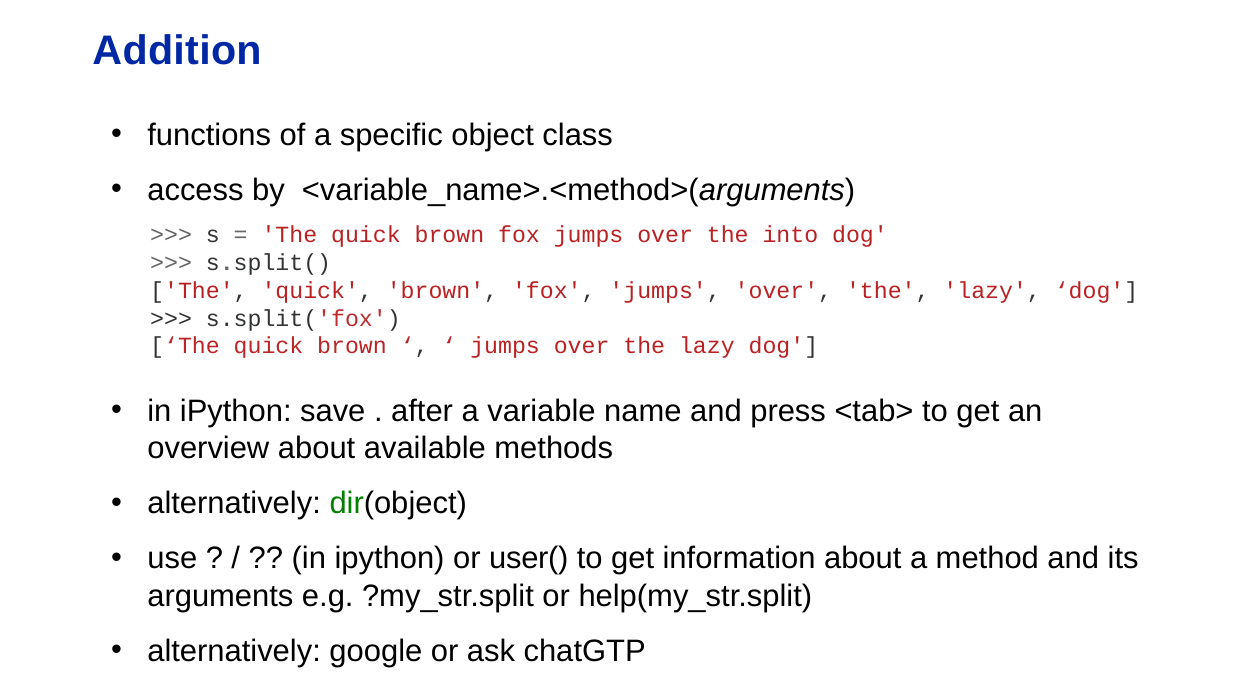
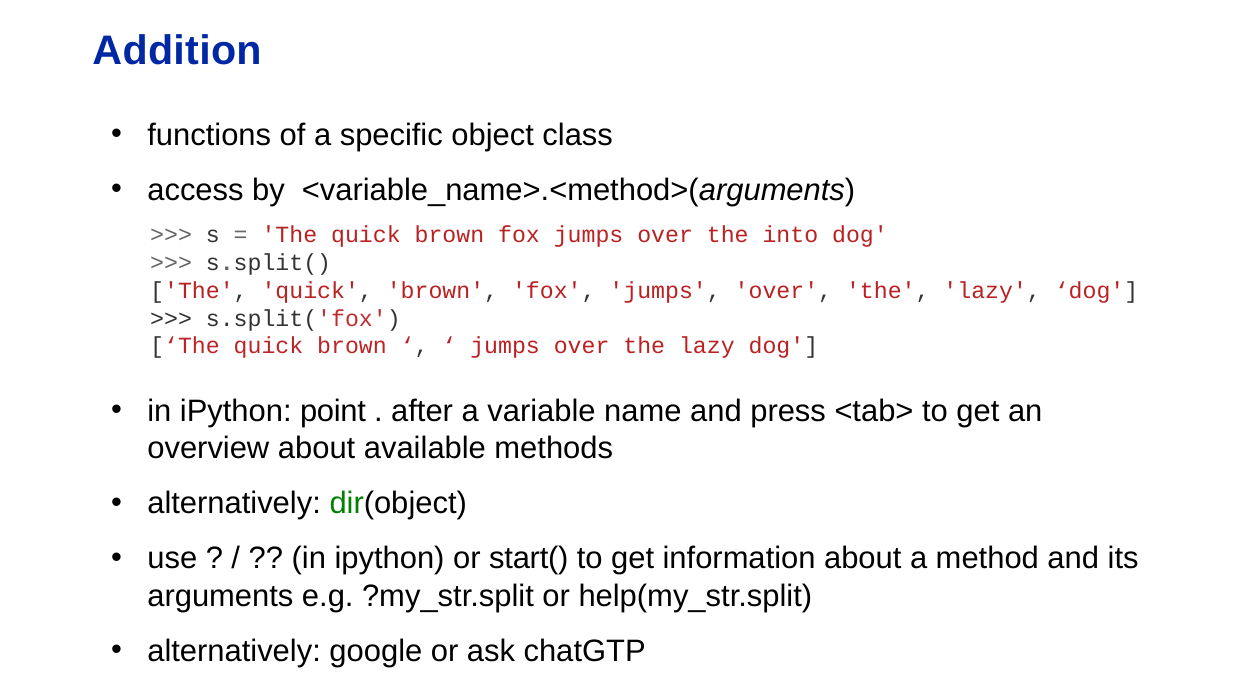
save: save -> point (333, 411)
user(: user( -> start( (529, 559)
